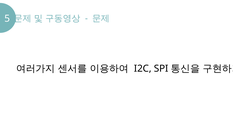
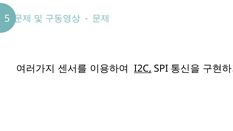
I2C underline: none -> present (143, 69)
